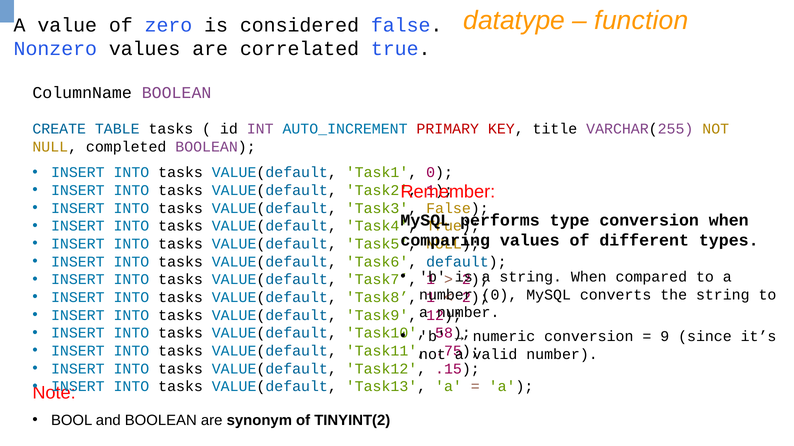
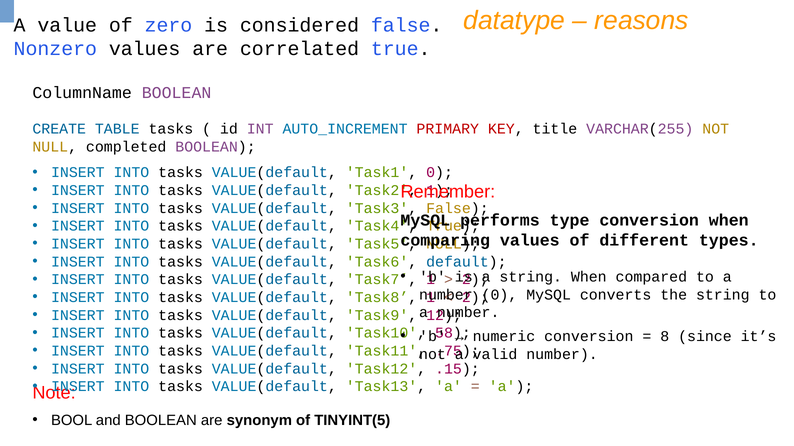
function: function -> reasons (642, 21)
9: 9 -> 8 (665, 337)
TINYINT(2: TINYINT(2 -> TINYINT(5 (352, 421)
